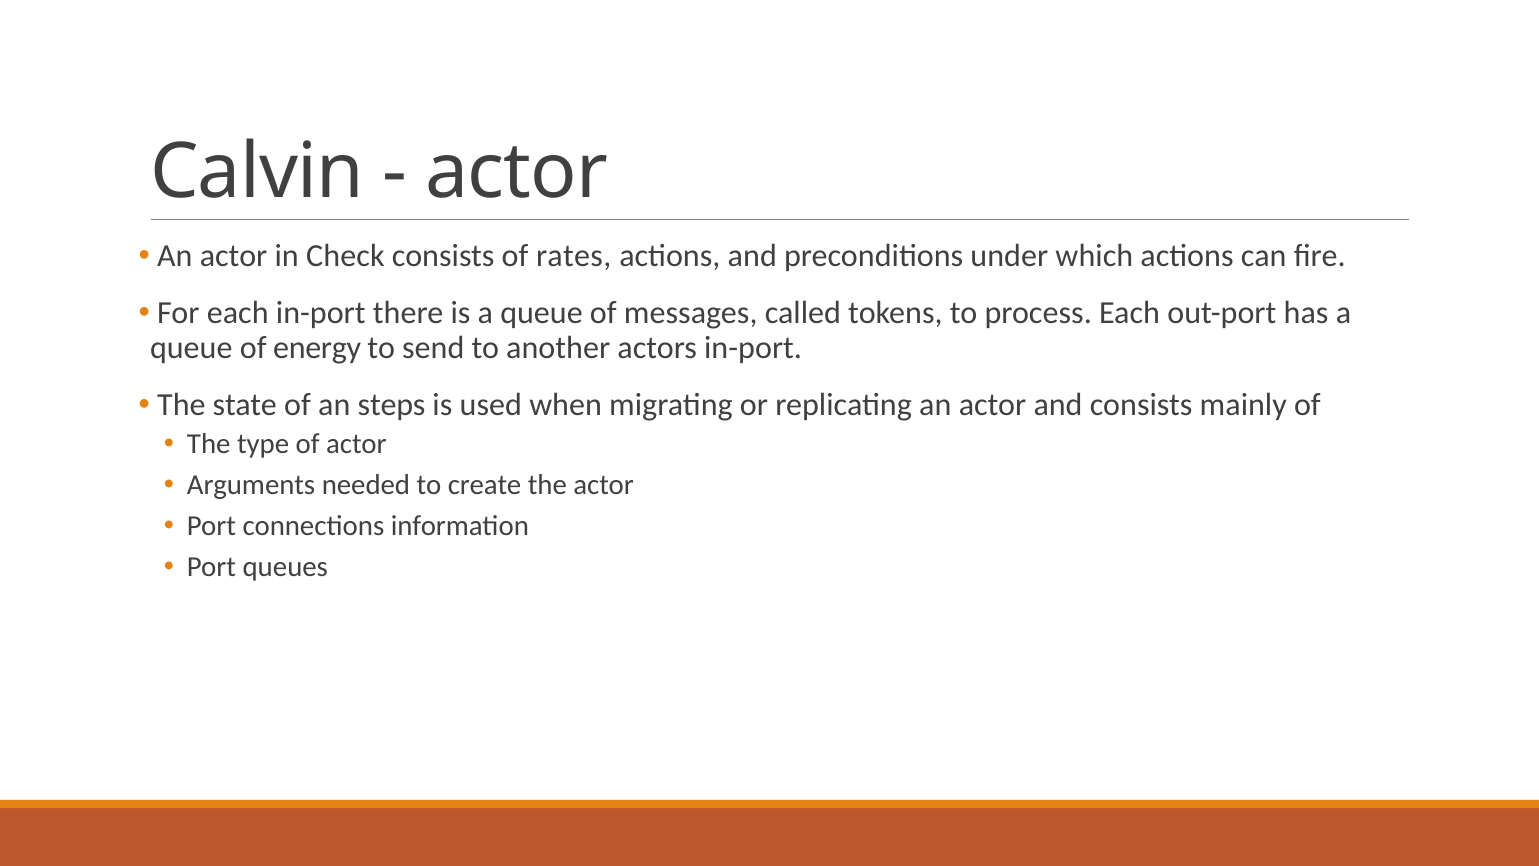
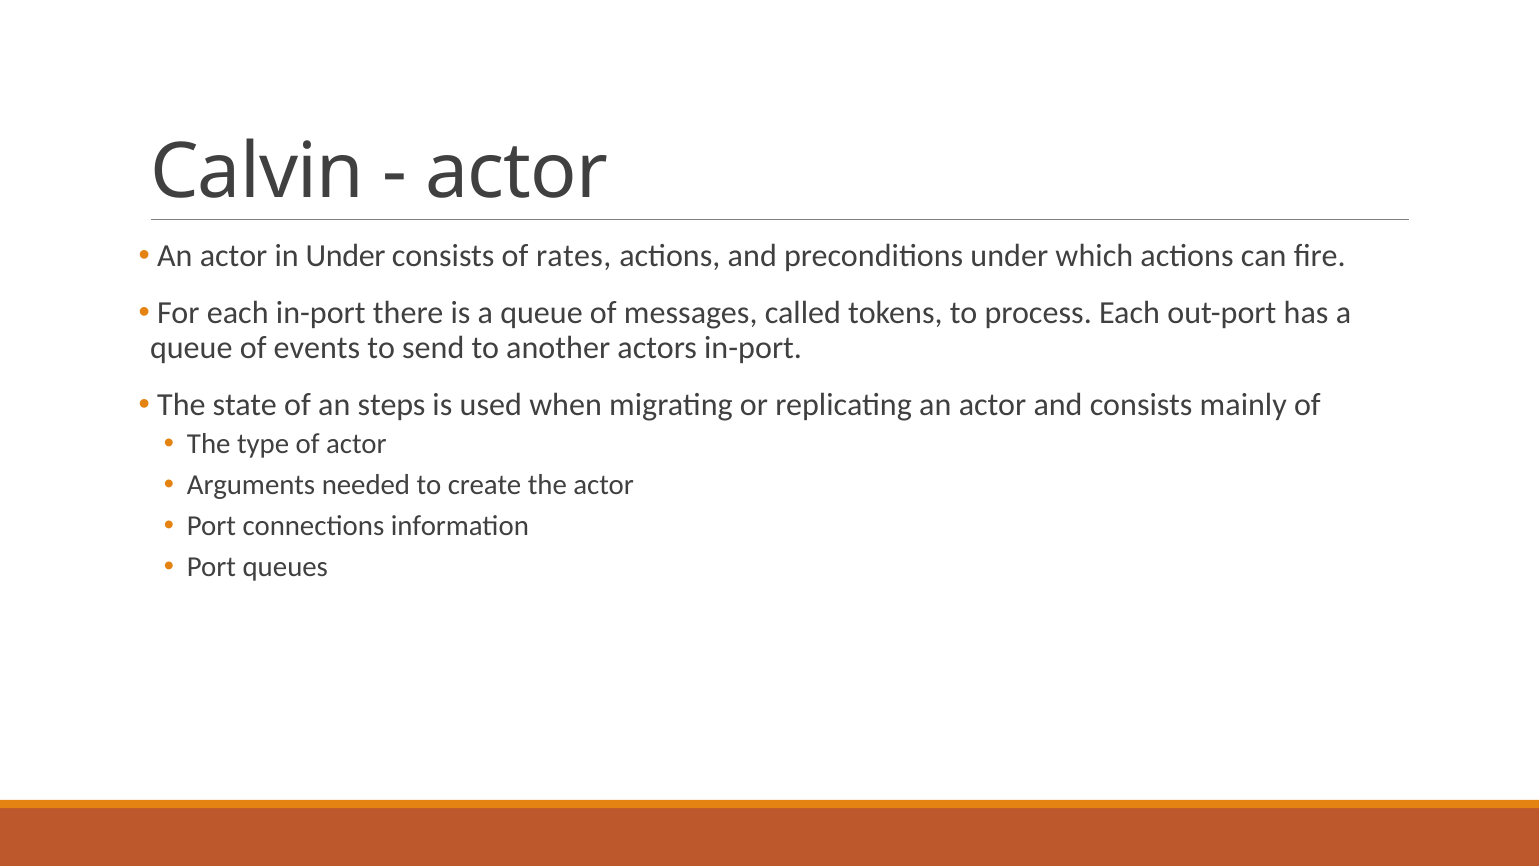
in Check: Check -> Under (346, 256)
energy: energy -> events (317, 348)
